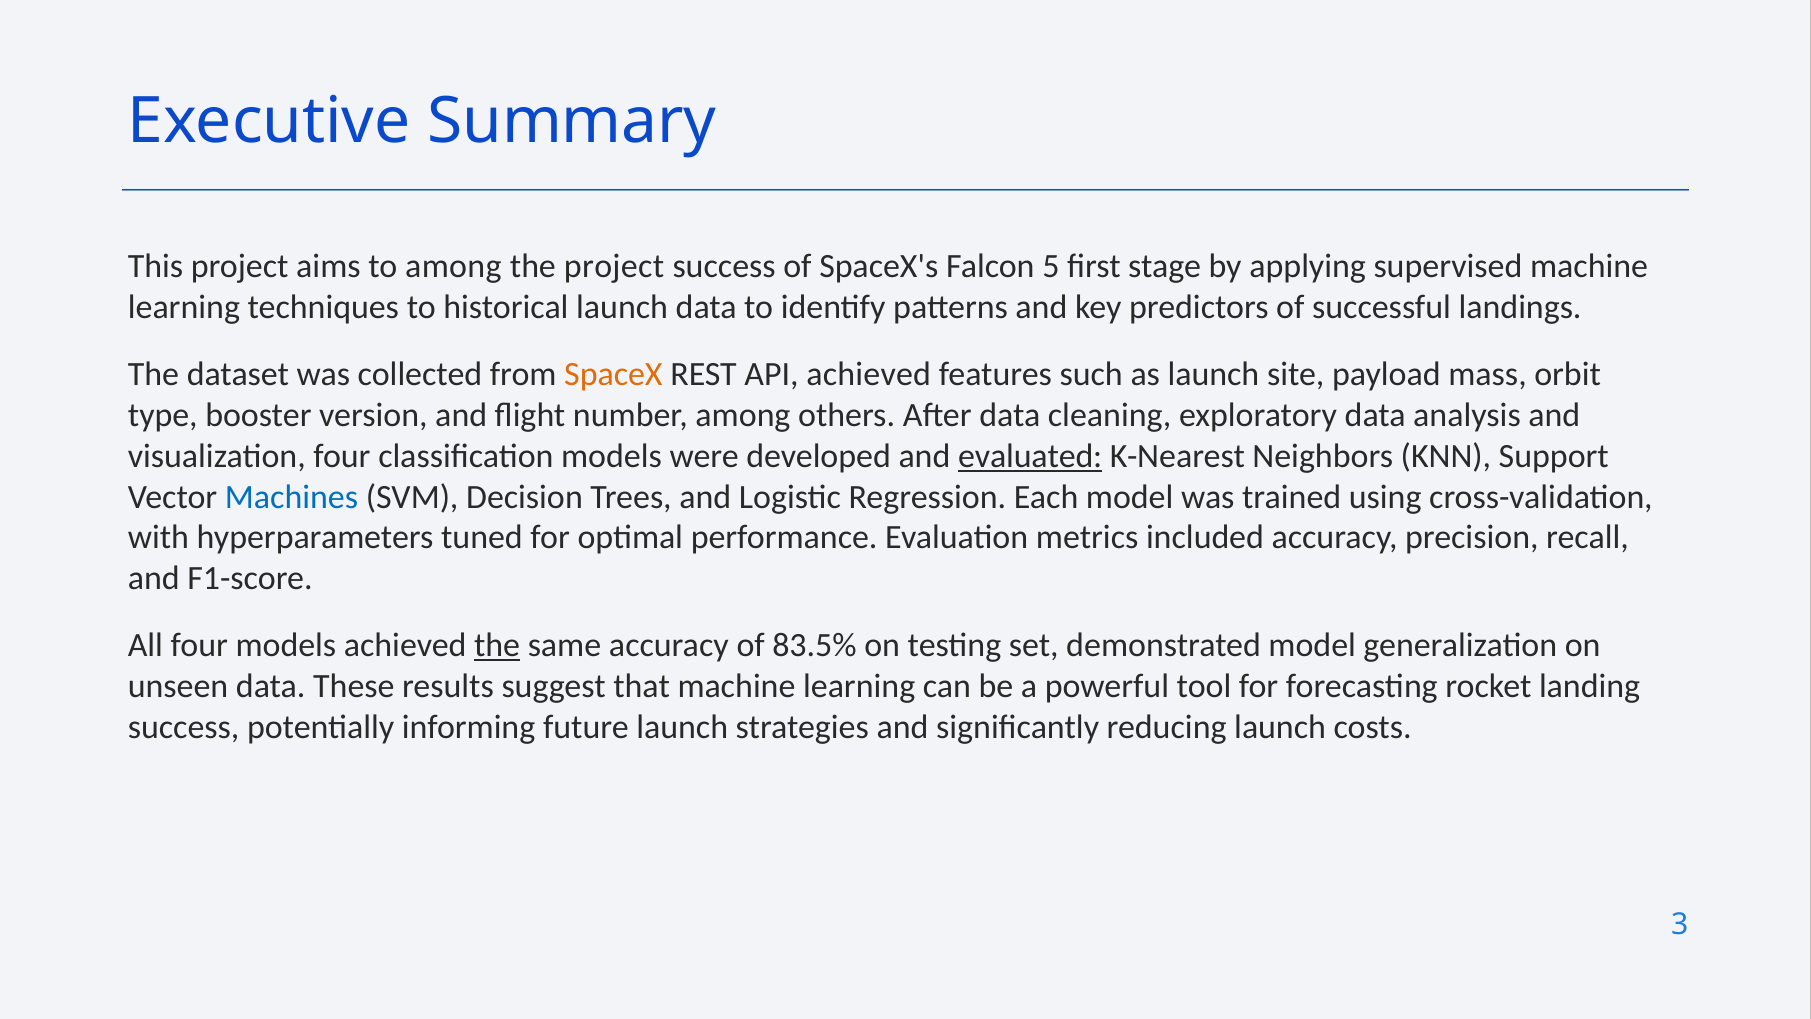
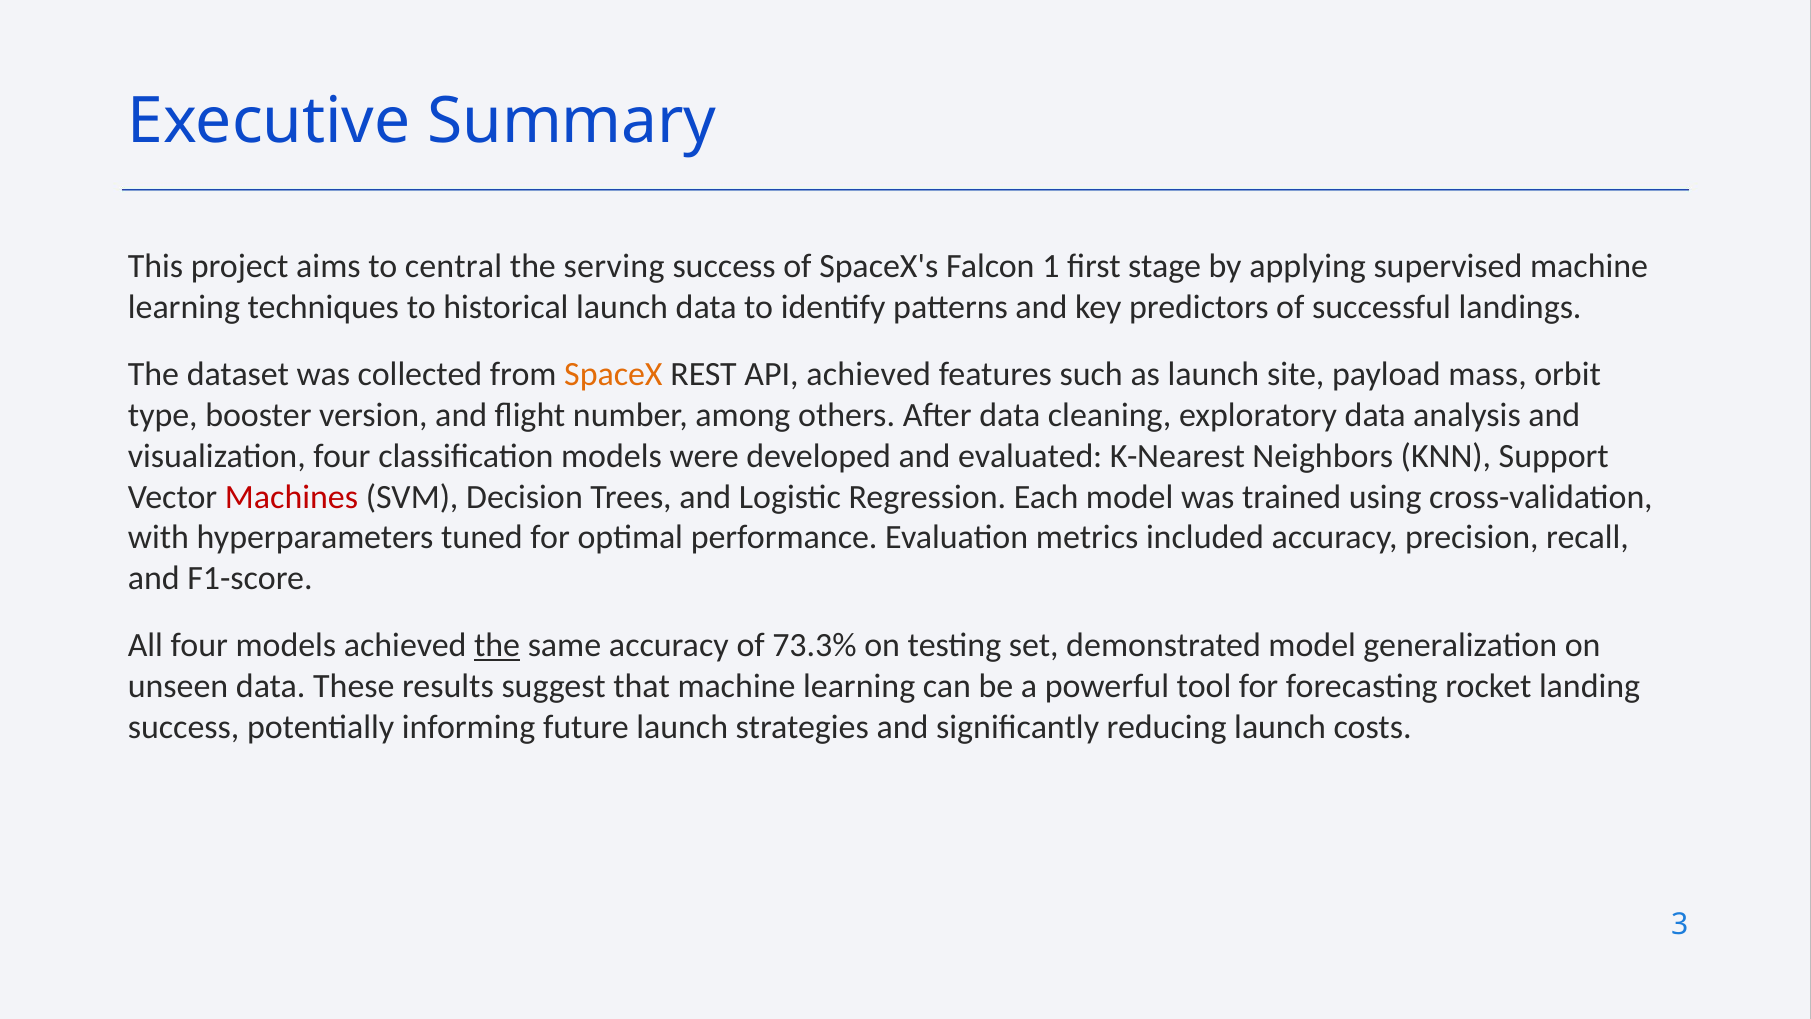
to among: among -> central (453, 266)
the project: project -> serving (614, 266)
5: 5 -> 1 (1051, 266)
evaluated underline: present -> none (1030, 456)
Machines colour: blue -> red (292, 497)
83.5%: 83.5% -> 73.3% (814, 645)
